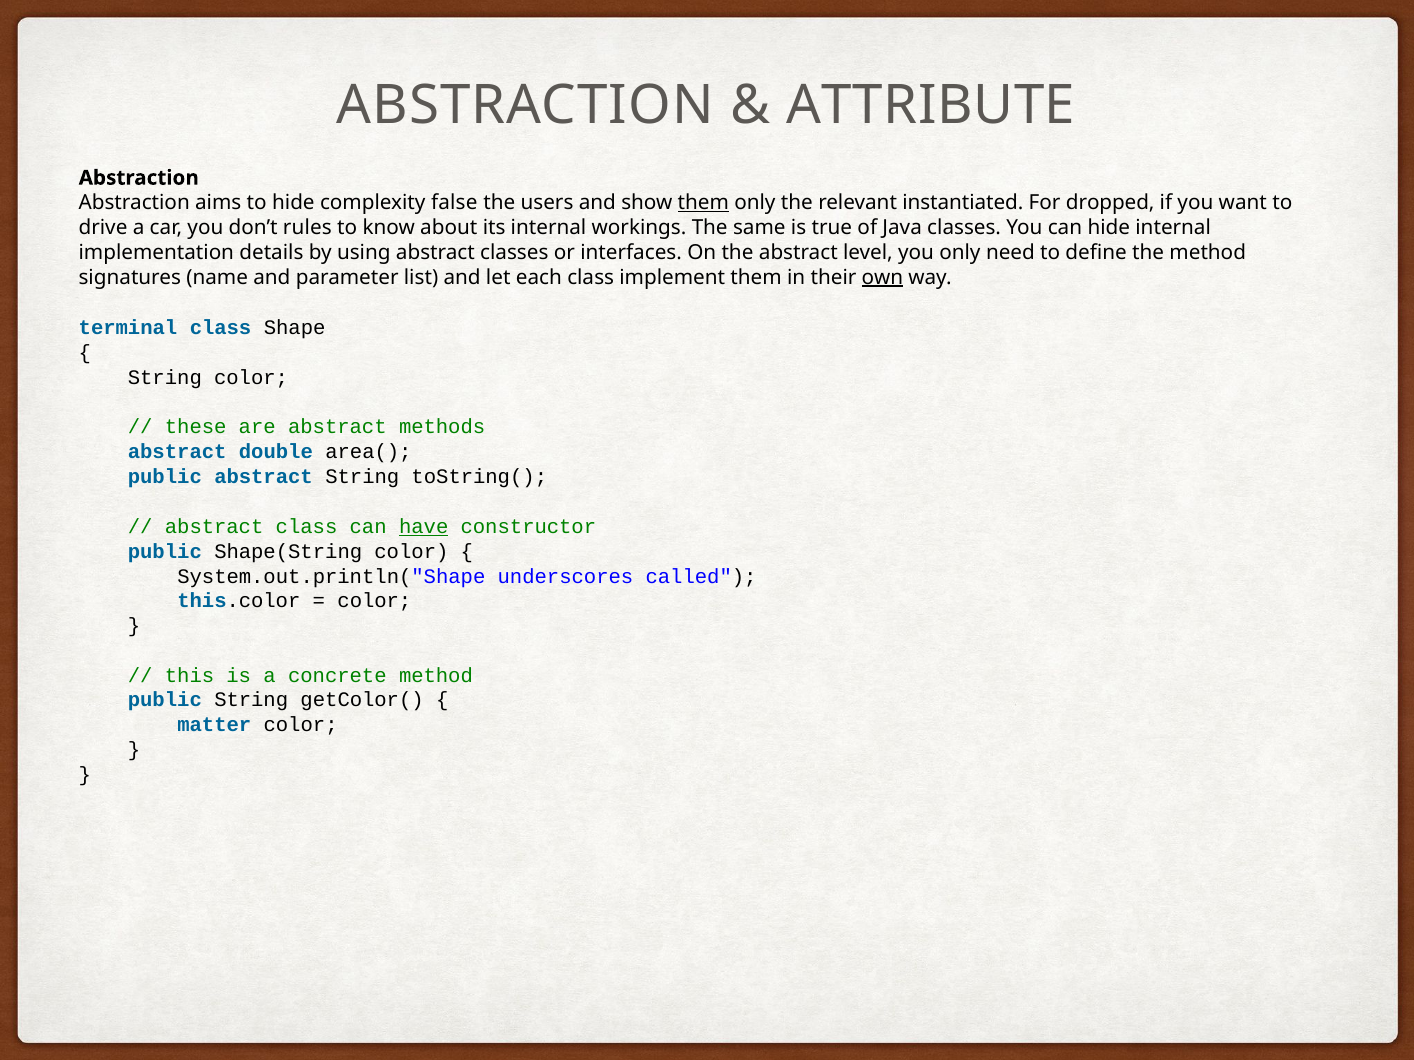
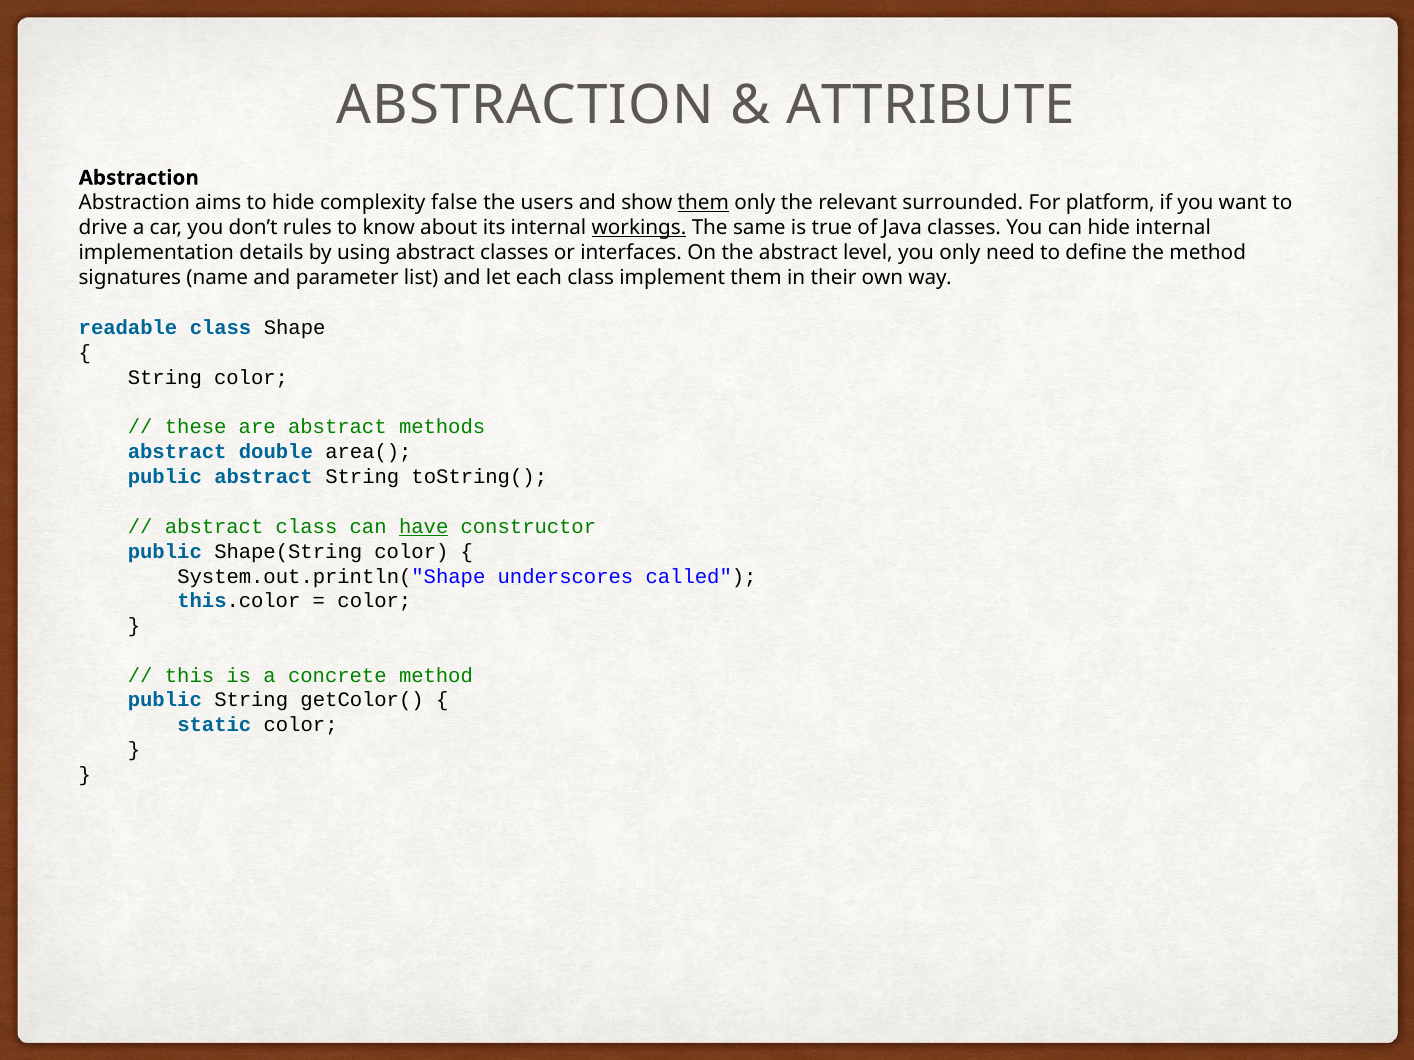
instantiated: instantiated -> surrounded (963, 203)
dropped: dropped -> platform (1110, 203)
workings underline: none -> present (639, 228)
own underline: present -> none (882, 277)
terminal: terminal -> readable (128, 328)
matter: matter -> static (214, 725)
